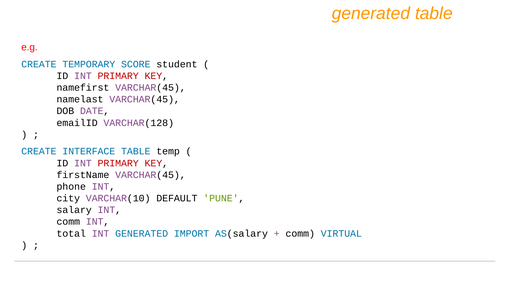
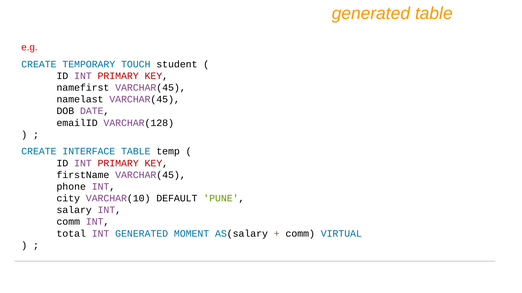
SCORE: SCORE -> TOUCH (136, 64)
IMPORT: IMPORT -> MOMENT (192, 234)
